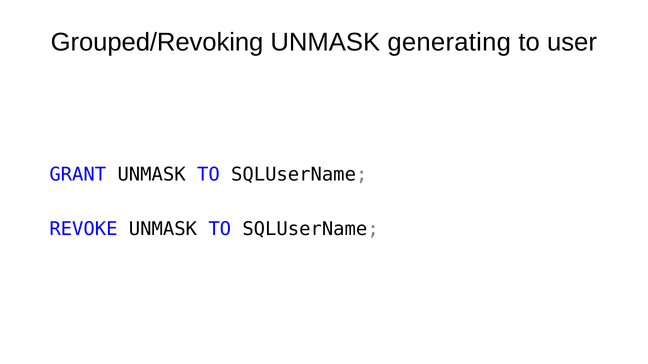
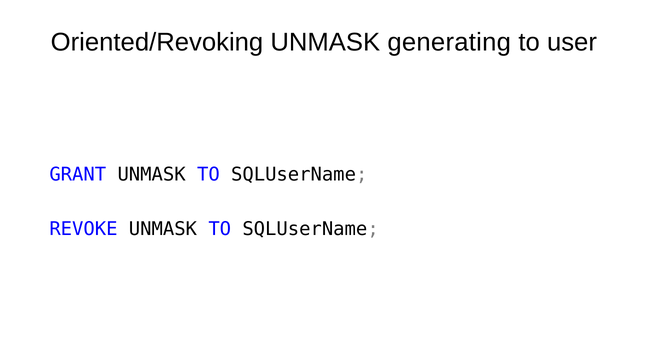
Grouped/Revoking: Grouped/Revoking -> Oriented/Revoking (157, 42)
